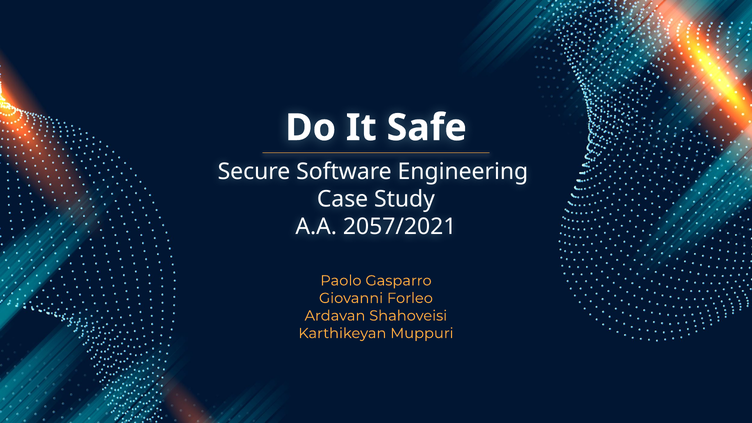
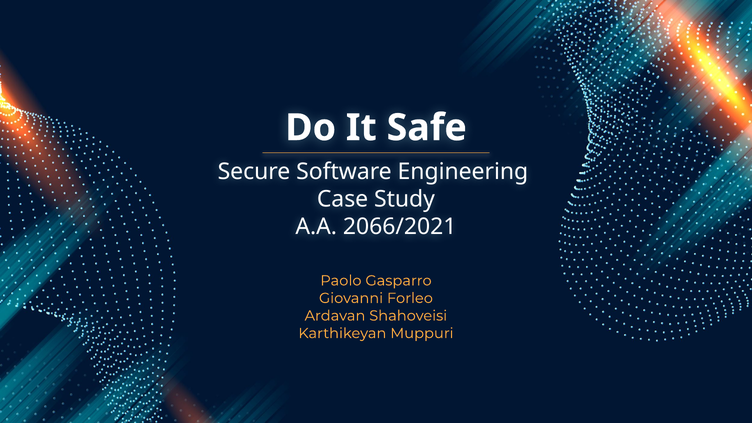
2057/2021: 2057/2021 -> 2066/2021 (400, 227)
